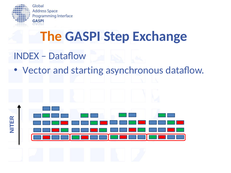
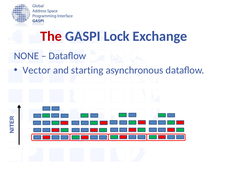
The colour: orange -> red (51, 36)
Step: Step -> Lock (117, 36)
INDEX: INDEX -> NONE (26, 56)
